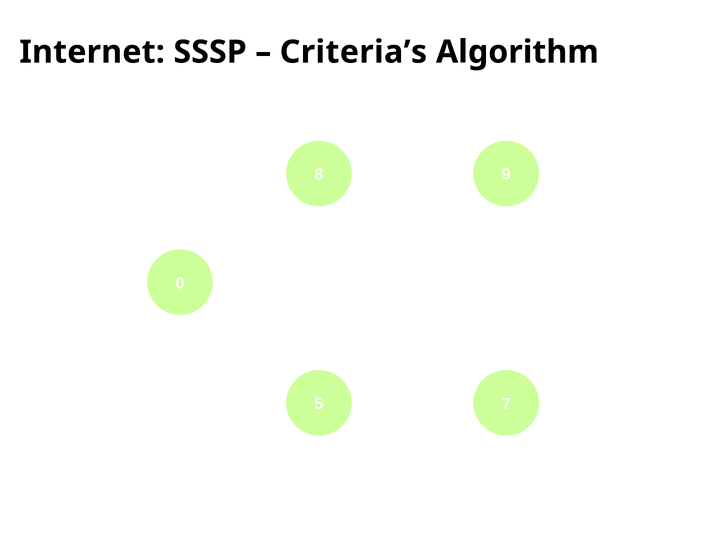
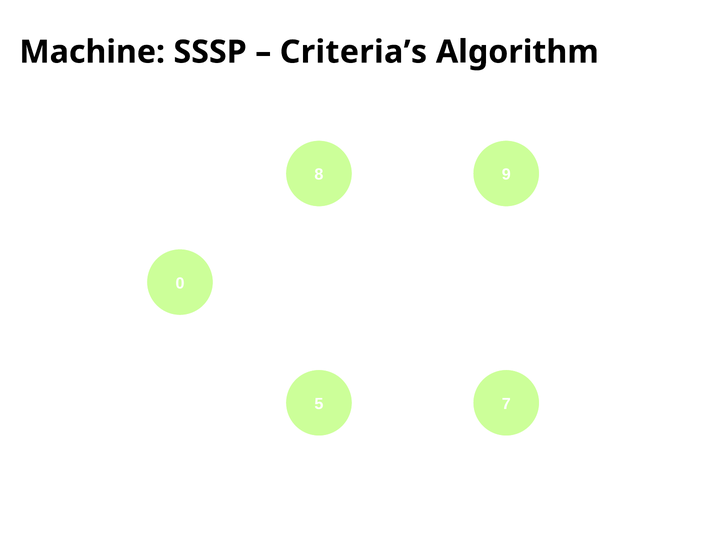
Internet: Internet -> Machine (92, 52)
